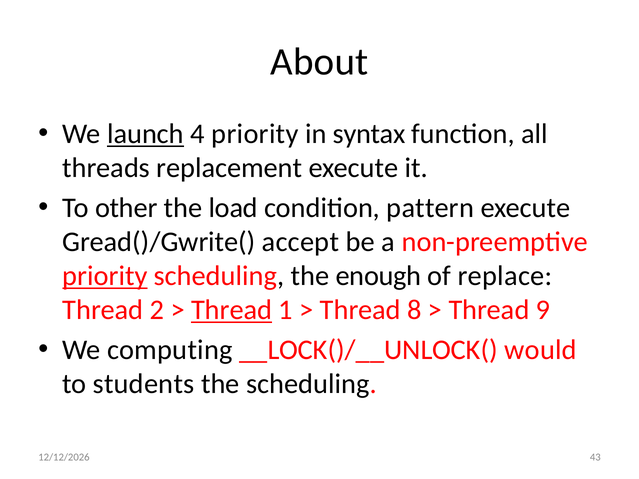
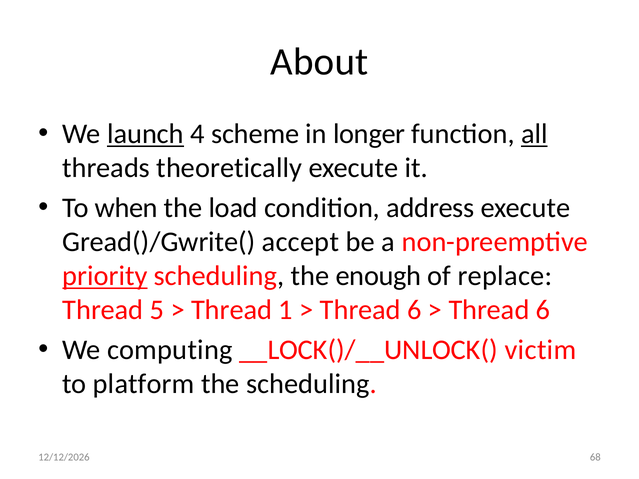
4 priority: priority -> scheme (255, 134)
syntax: syntax -> longer (369, 134)
all underline: none -> present (534, 134)
replacement: replacement -> theoretically (229, 168)
other: other -> when (126, 208)
pattern: pattern -> address (430, 208)
2: 2 -> 5 (157, 310)
Thread underline: present -> none (232, 310)
8: 8 -> 6 (414, 310)
9: 9 -> 6 (543, 310)
would: would -> victim (541, 350)
students: students -> platform (144, 384)
43: 43 -> 68 (595, 458)
